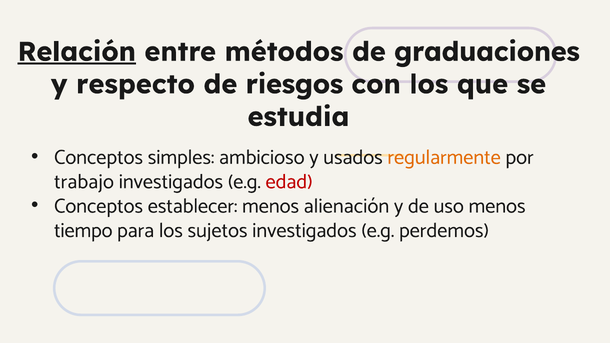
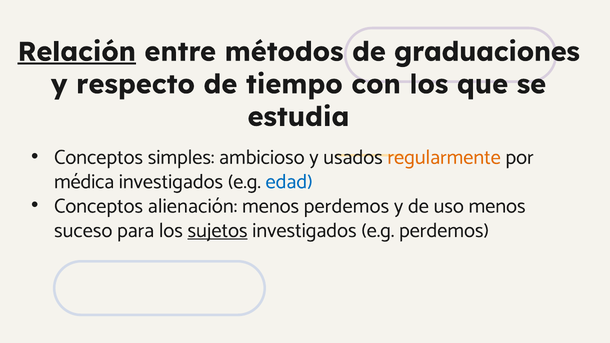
riesgos: riesgos -> tiempo (294, 84)
trabajo: trabajo -> médica (84, 182)
edad colour: red -> blue (289, 182)
establecer: establecer -> alienación (192, 206)
menos alienación: alienación -> perdemos (346, 206)
tiempo: tiempo -> suceso (83, 230)
sujetos underline: none -> present (218, 230)
